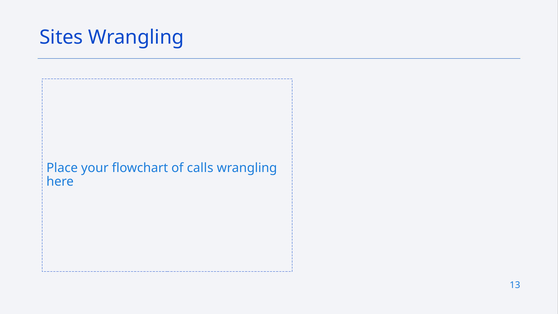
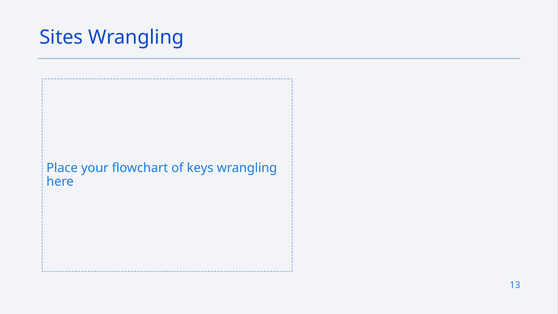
calls: calls -> keys (200, 168)
